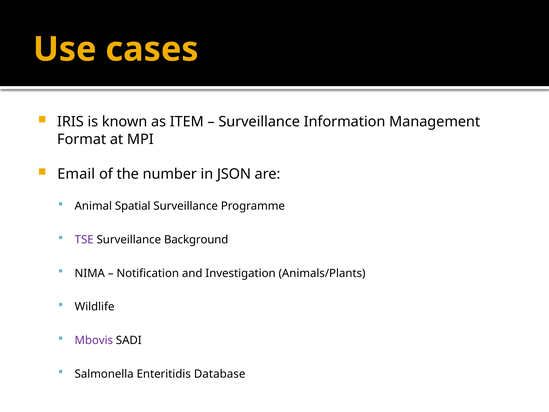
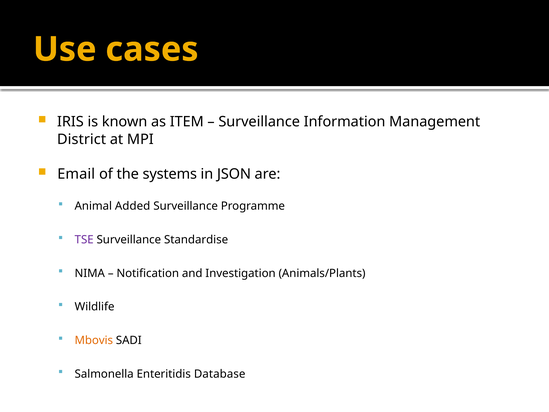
Format: Format -> District (82, 139)
number: number -> systems (170, 174)
Spatial: Spatial -> Added (133, 206)
Background: Background -> Standardise (196, 240)
Mbovis colour: purple -> orange (94, 340)
